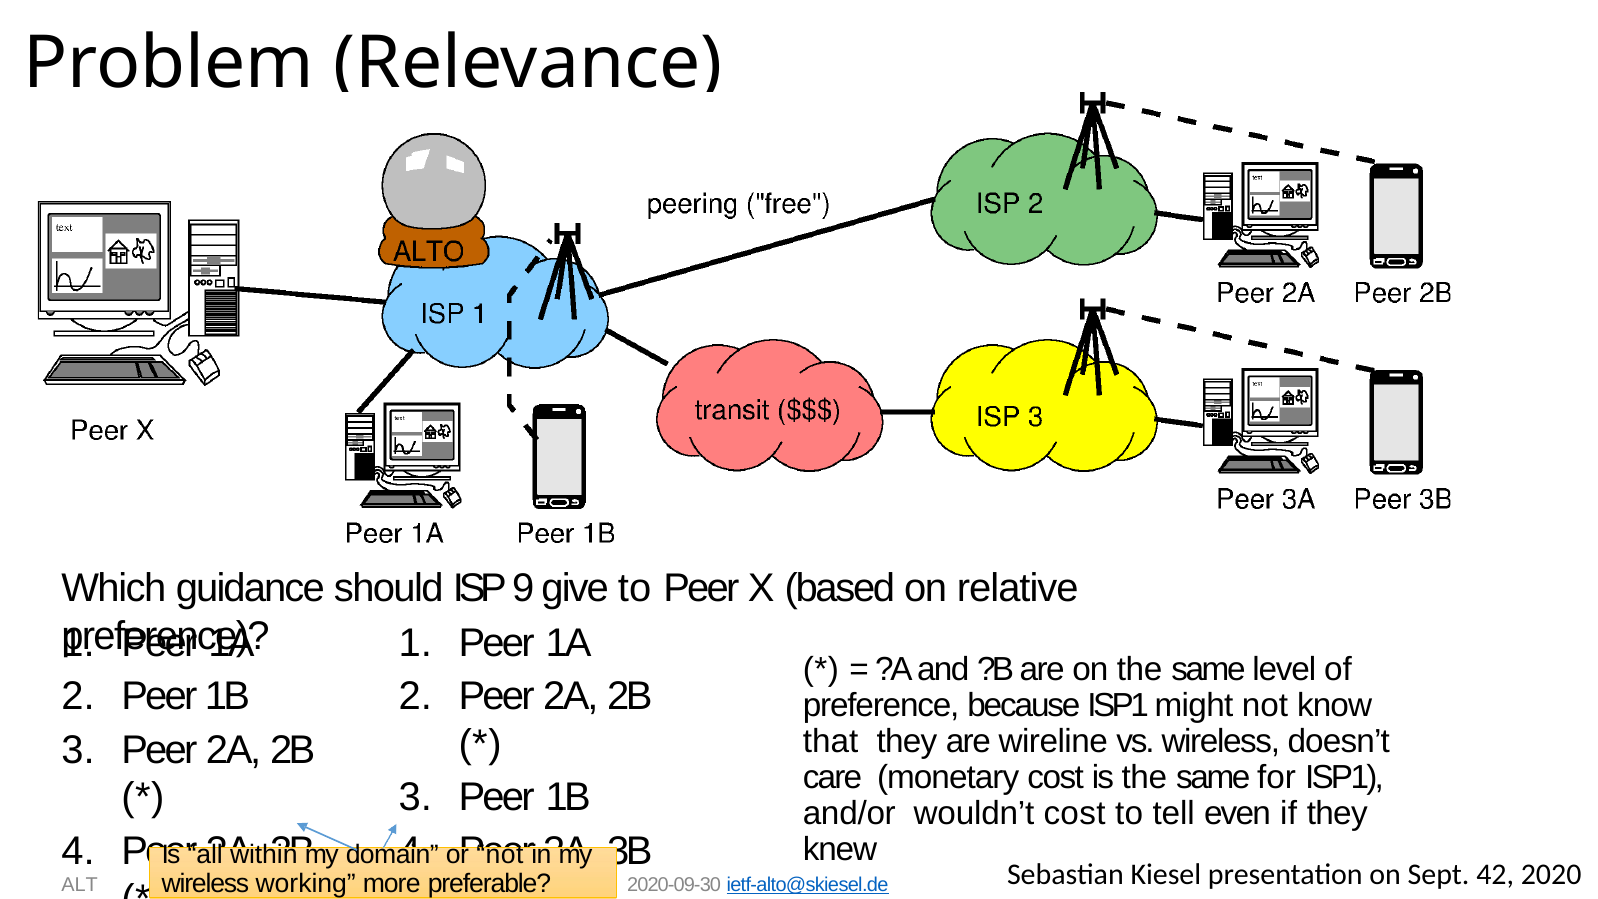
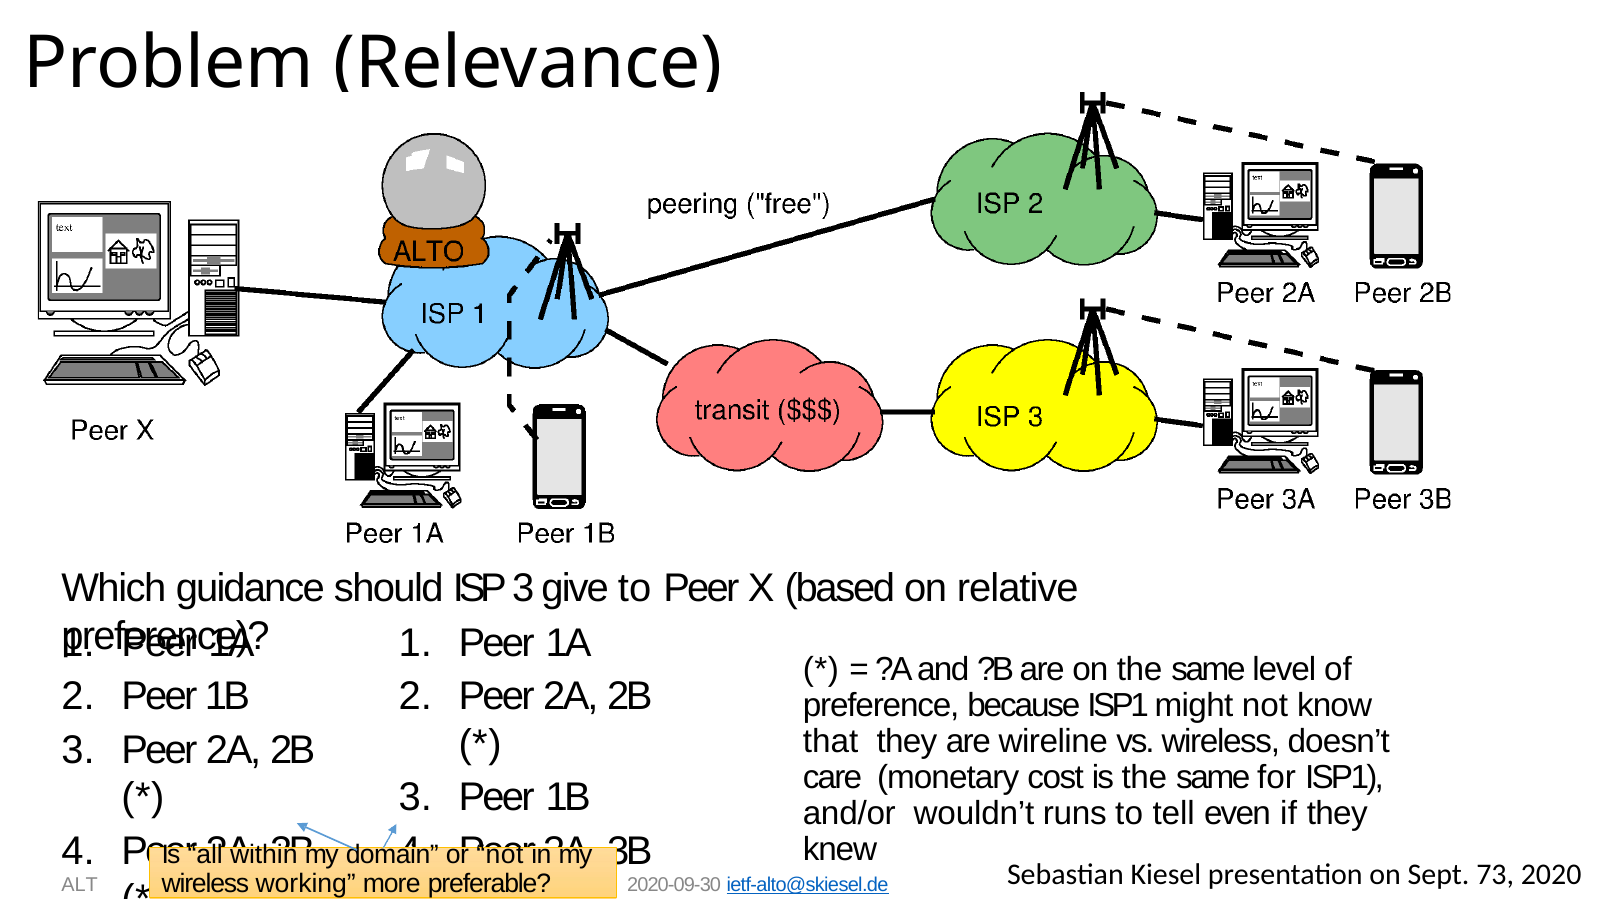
ISP 9: 9 -> 3 (523, 588)
wouldn’t cost: cost -> runs (1075, 814)
42: 42 -> 73 (1495, 875)
